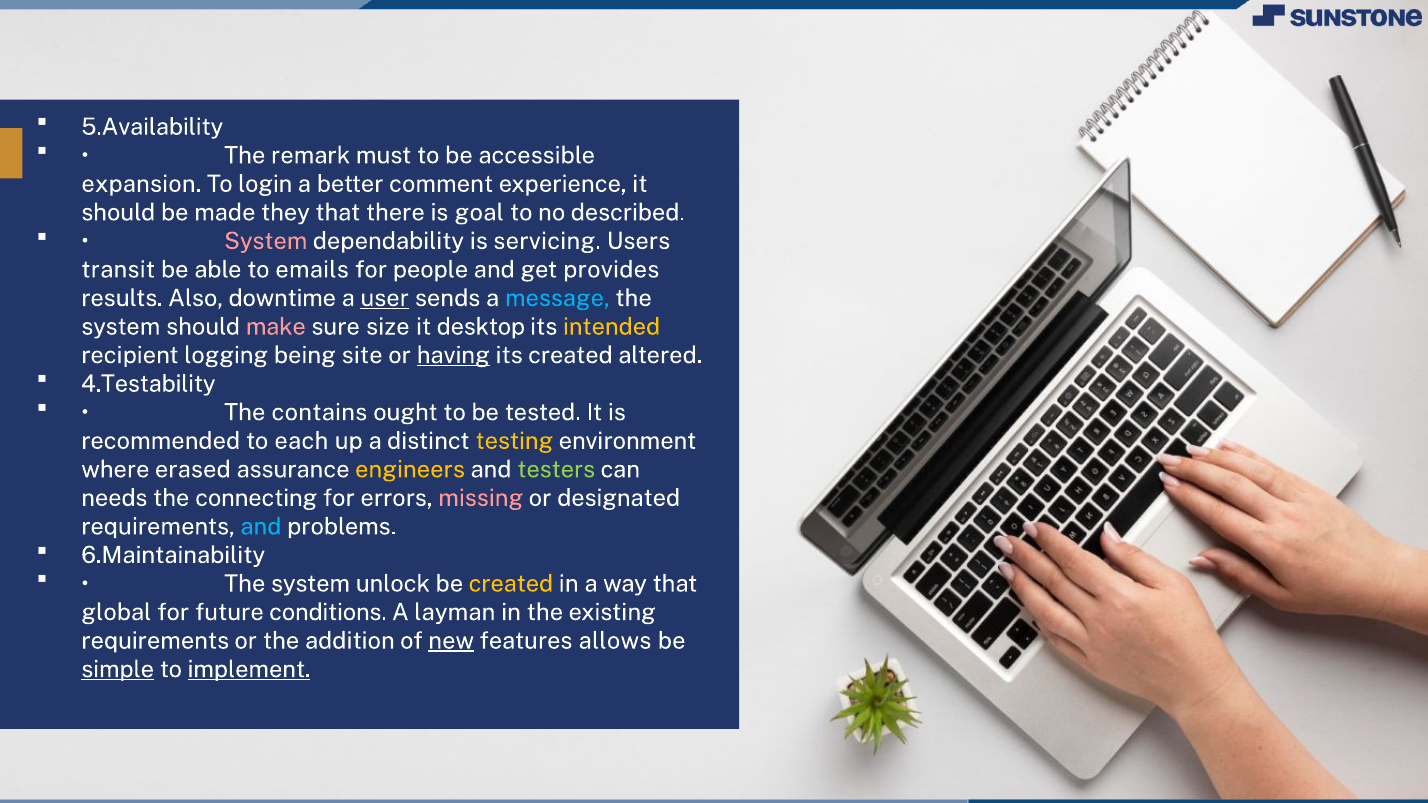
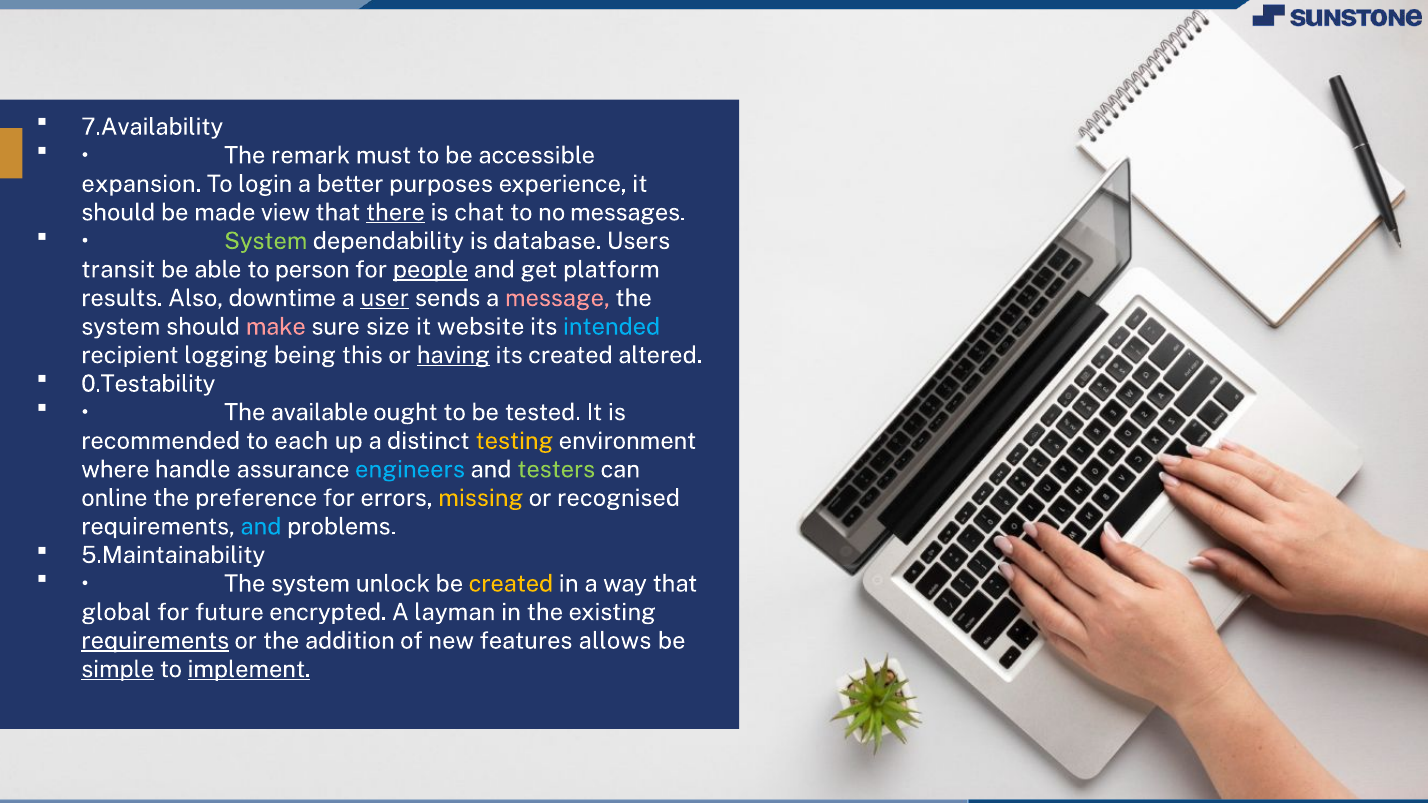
5.Availability: 5.Availability -> 7.Availability (152, 127)
comment: comment -> purposes (441, 184)
they: they -> view (286, 213)
there underline: none -> present (395, 213)
goal: goal -> chat (479, 213)
described: described -> messages (628, 213)
System colour: pink -> light green (266, 241)
servicing: servicing -> database (547, 241)
emails: emails -> person (312, 270)
people underline: none -> present (431, 270)
provides: provides -> platform (611, 270)
message colour: light blue -> pink (557, 298)
desktop: desktop -> website (481, 327)
intended colour: yellow -> light blue (612, 327)
site: site -> this (362, 355)
4.Testability: 4.Testability -> 0.Testability (148, 384)
contains: contains -> available (320, 413)
erased: erased -> handle (193, 470)
engineers colour: yellow -> light blue (410, 470)
needs: needs -> online (114, 498)
connecting: connecting -> preference (256, 498)
missing colour: pink -> yellow (481, 498)
designated: designated -> recognised (619, 498)
6.Maintainability: 6.Maintainability -> 5.Maintainability (173, 555)
conditions: conditions -> encrypted (328, 612)
requirements underline: none -> present (155, 641)
new underline: present -> none (451, 641)
